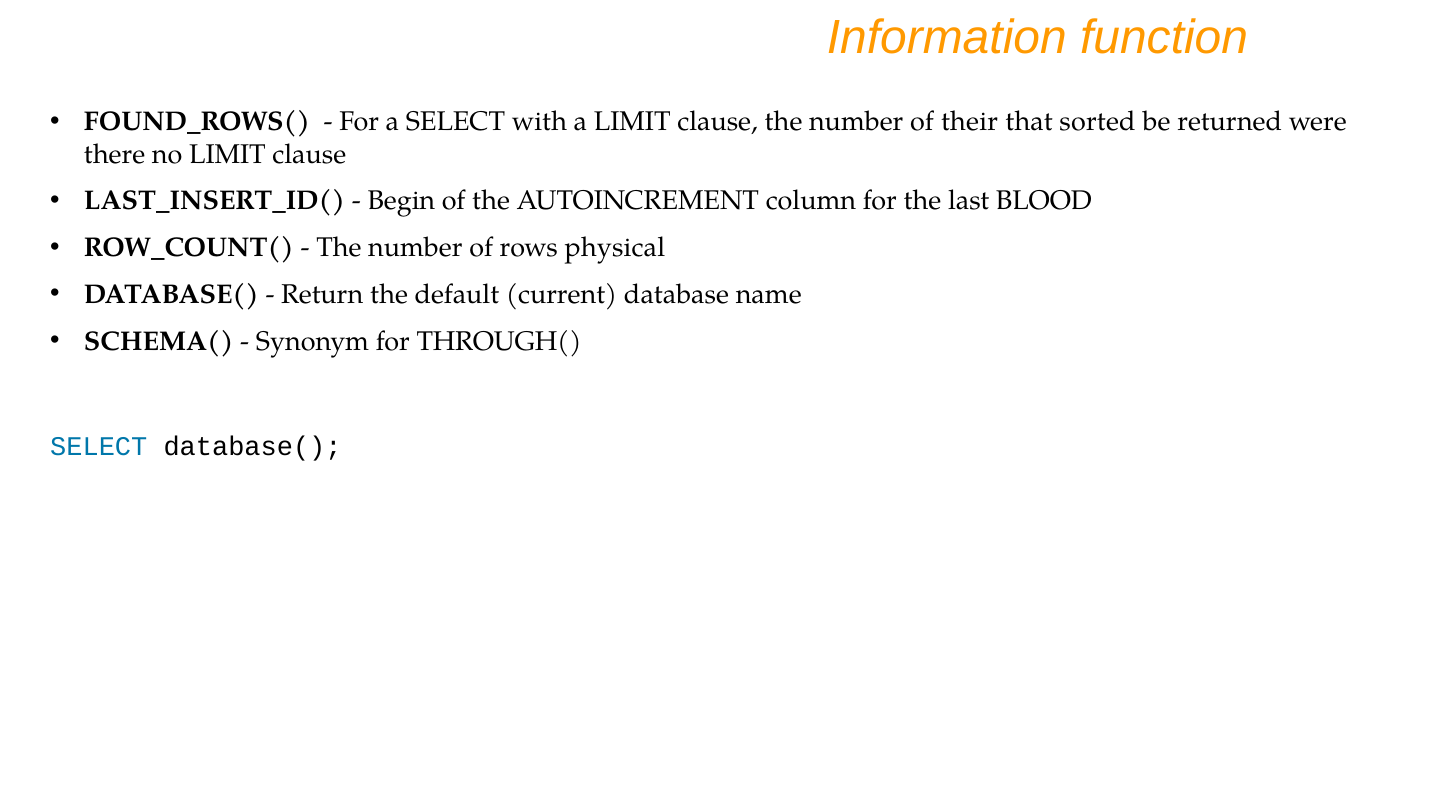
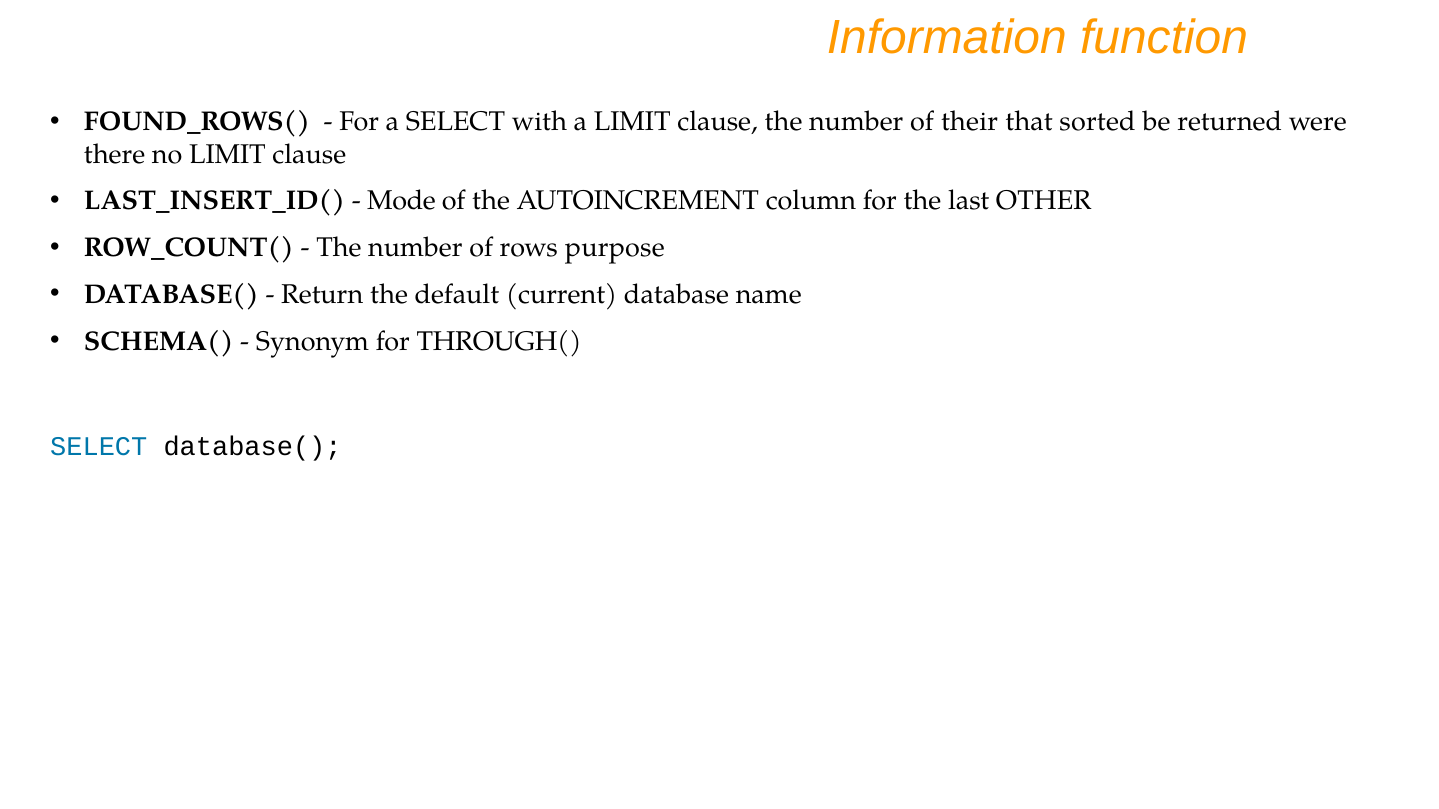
Begin: Begin -> Mode (401, 201)
BLOOD: BLOOD -> OTHER (1044, 201)
physical: physical -> purpose (615, 248)
